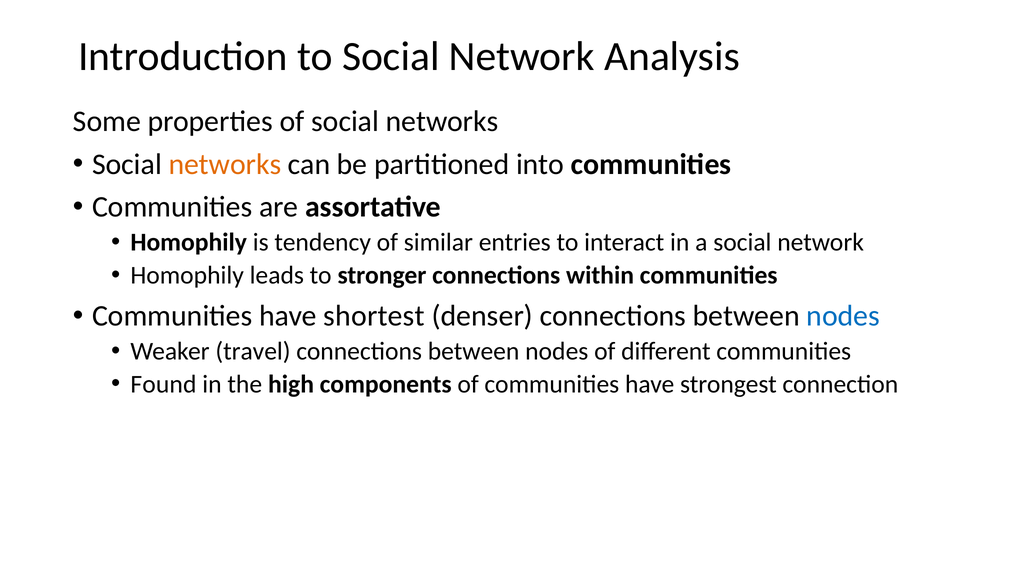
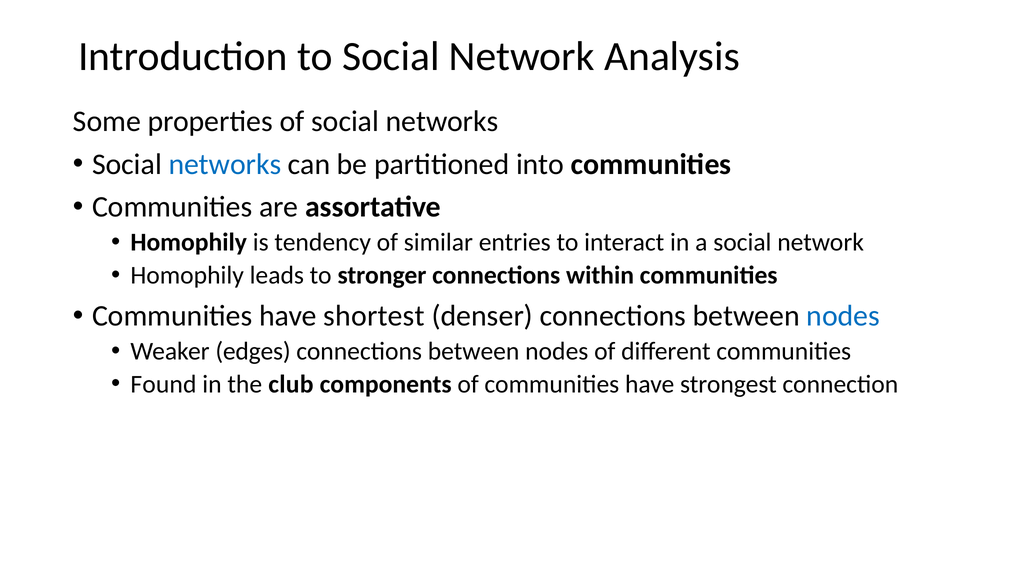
networks colour: orange -> blue (225, 164)
travel: travel -> edges (253, 351)
high: high -> club (291, 384)
